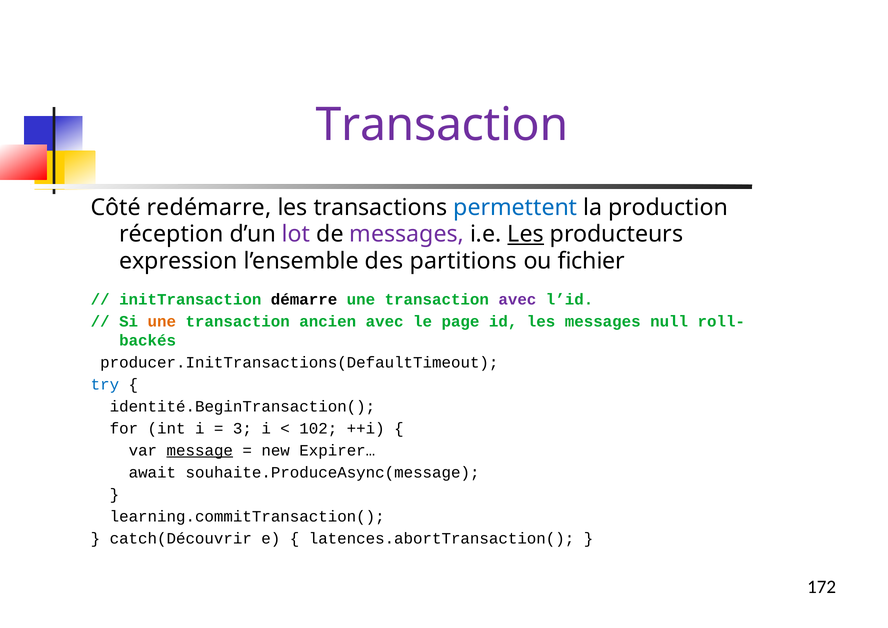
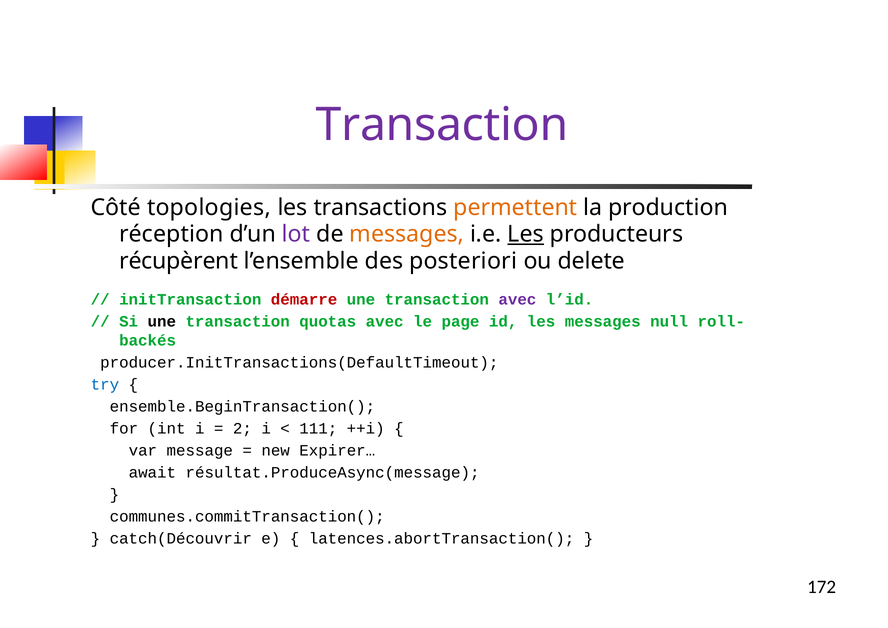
redémarre: redémarre -> topologies (209, 207)
permettent colour: blue -> orange (515, 207)
messages colour: purple -> orange (407, 234)
expression: expression -> récupèrent (179, 261)
partitions: partitions -> posteriori (463, 261)
fichier: fichier -> delete (591, 261)
démarre colour: black -> red (304, 299)
une colour: orange -> black (162, 321)
ancien: ancien -> quotas (328, 321)
identité.BeginTransaction(: identité.BeginTransaction( -> ensemble.BeginTransaction( (242, 406)
3: 3 -> 2 (242, 428)
102: 102 -> 111 (318, 428)
message underline: present -> none (200, 450)
souhaite.ProduceAsync(message: souhaite.ProduceAsync(message -> résultat.ProduceAsync(message (333, 472)
learning.commitTransaction(: learning.commitTransaction( -> communes.commitTransaction( (247, 516)
